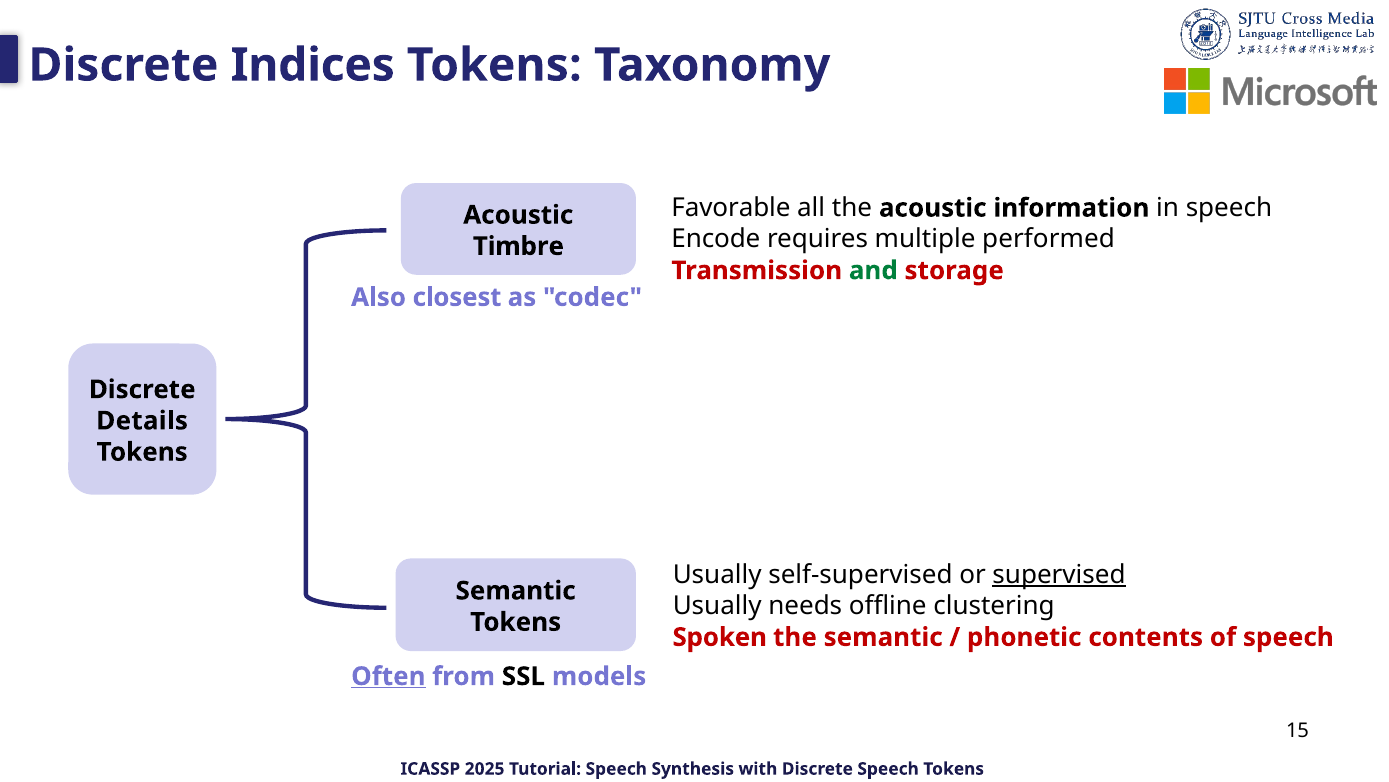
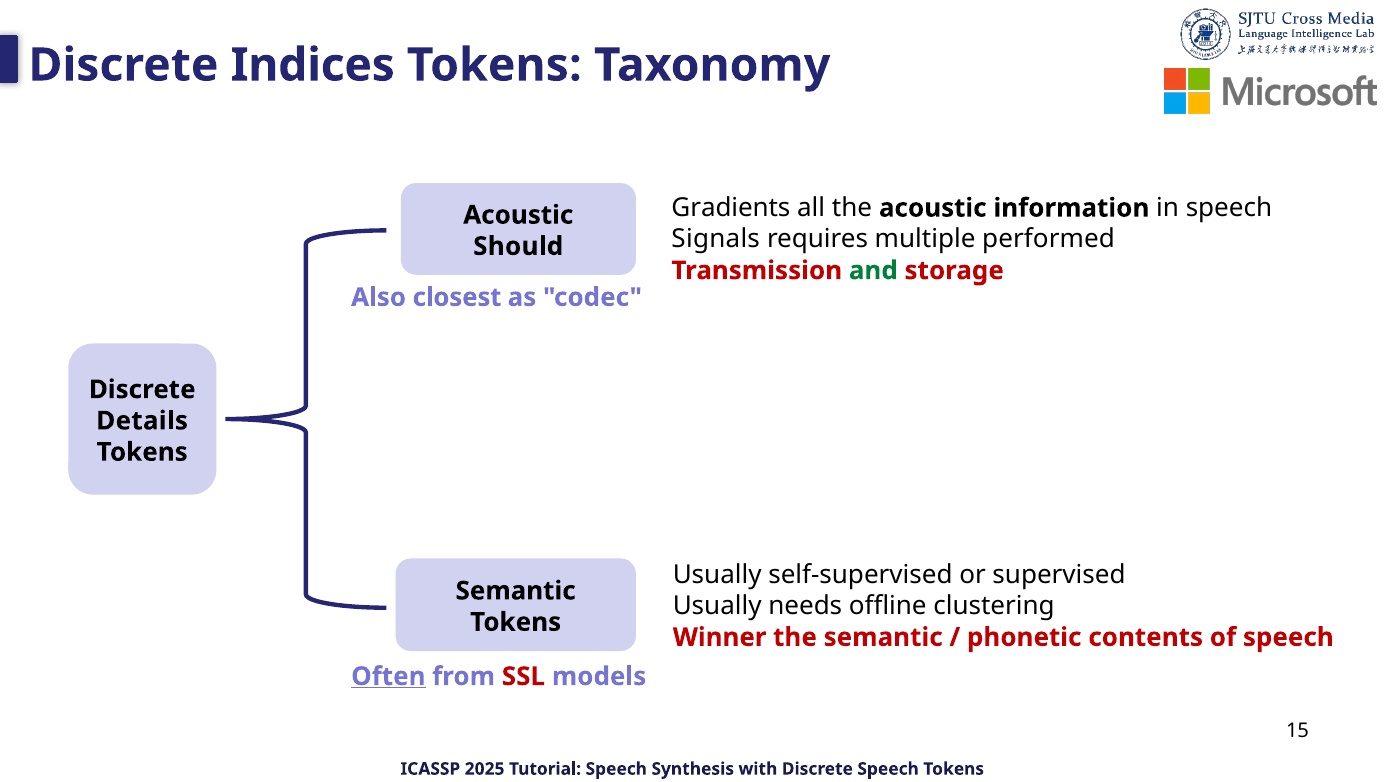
Favorable: Favorable -> Gradients (731, 208)
Encode: Encode -> Signals (716, 239)
Timbre: Timbre -> Should (518, 246)
supervised underline: present -> none (1059, 574)
Spoken: Spoken -> Winner (720, 637)
SSL colour: black -> red (523, 676)
